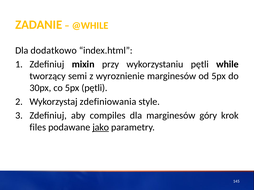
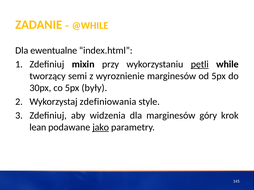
dodatkowo: dodatkowo -> ewentualne (54, 51)
pętli underline: none -> present (200, 64)
5px pętli: pętli -> były (94, 88)
compiles: compiles -> widzenia (108, 116)
files: files -> lean (38, 128)
